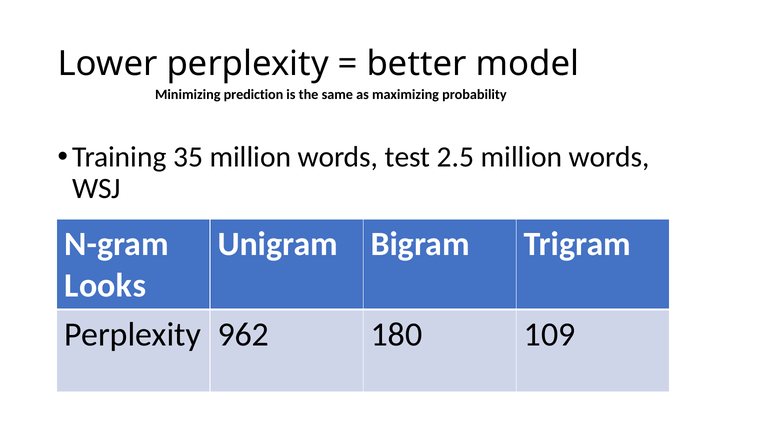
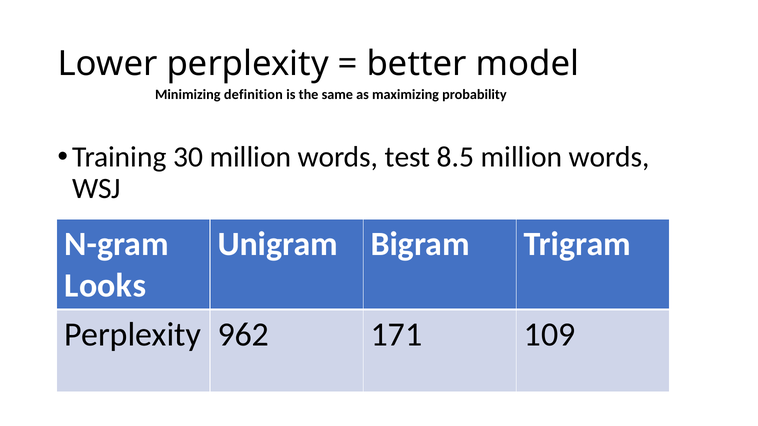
prediction: prediction -> definition (253, 94)
35: 35 -> 30 (188, 157)
2.5: 2.5 -> 8.5 (456, 157)
180: 180 -> 171 (396, 335)
